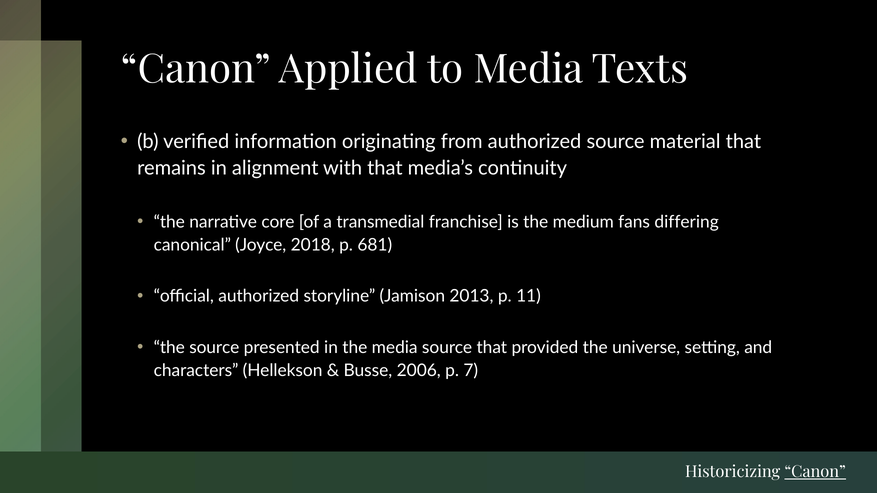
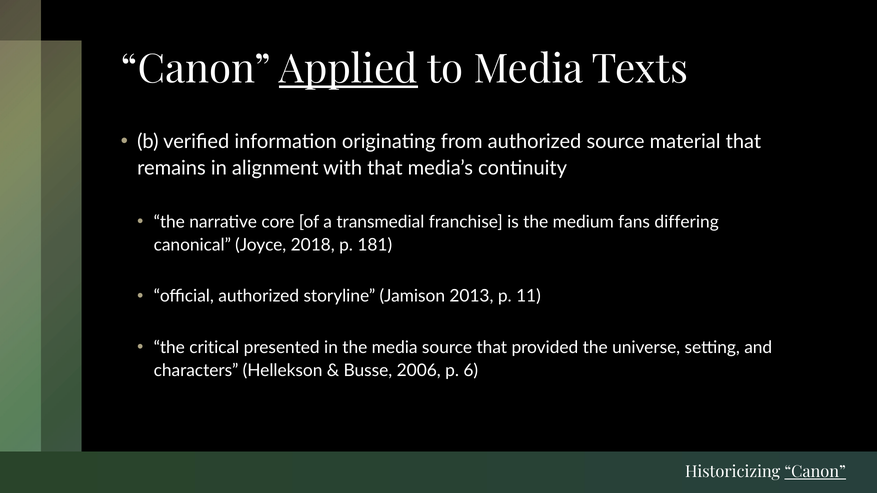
Applied underline: none -> present (348, 69)
681: 681 -> 181 (375, 245)
the source: source -> critical (214, 348)
7: 7 -> 6 (471, 371)
